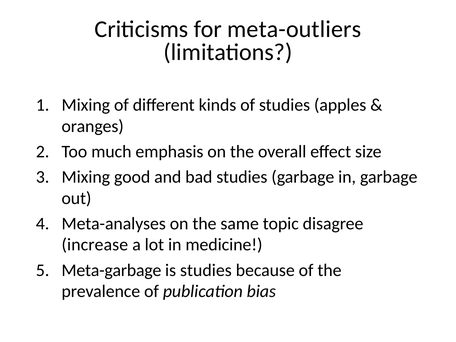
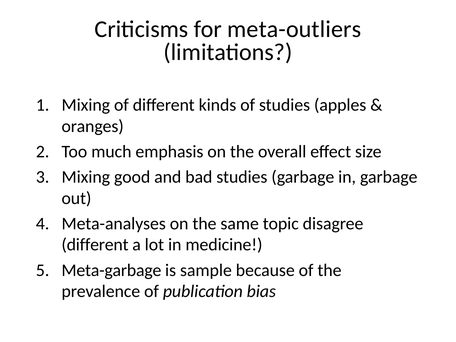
increase: increase -> different (95, 245)
is studies: studies -> sample (206, 270)
